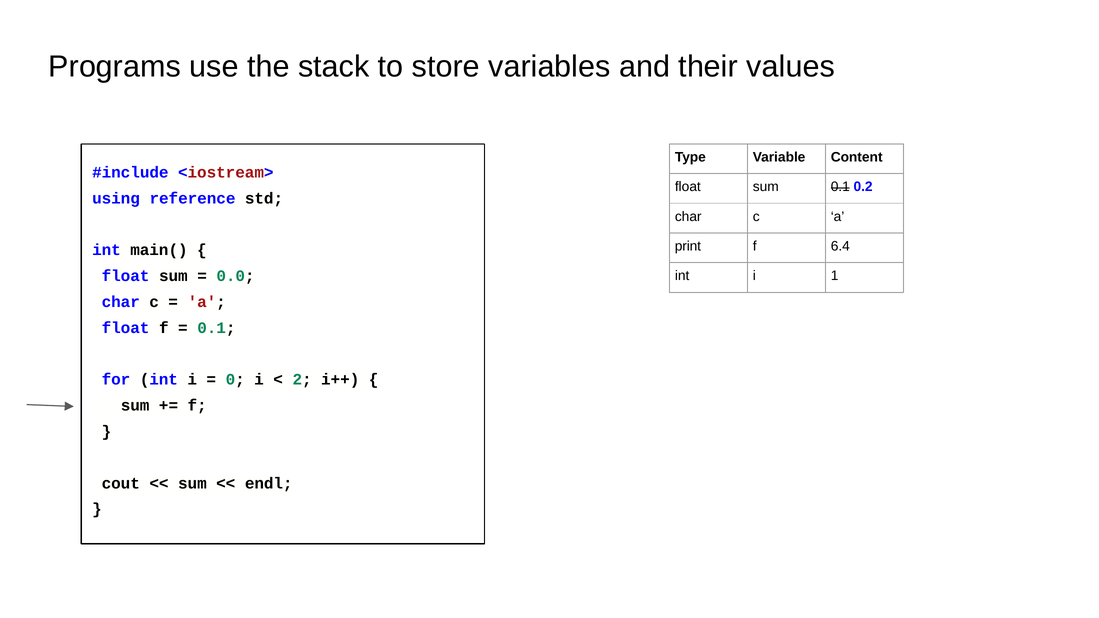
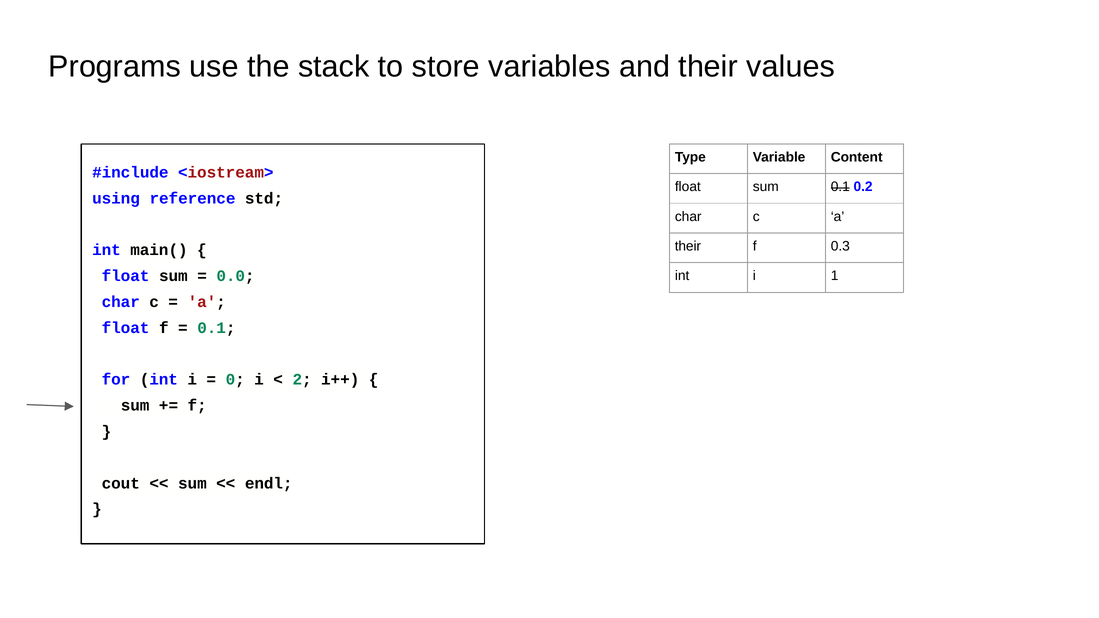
print: print -> their (688, 246)
6.4: 6.4 -> 0.3 (840, 246)
